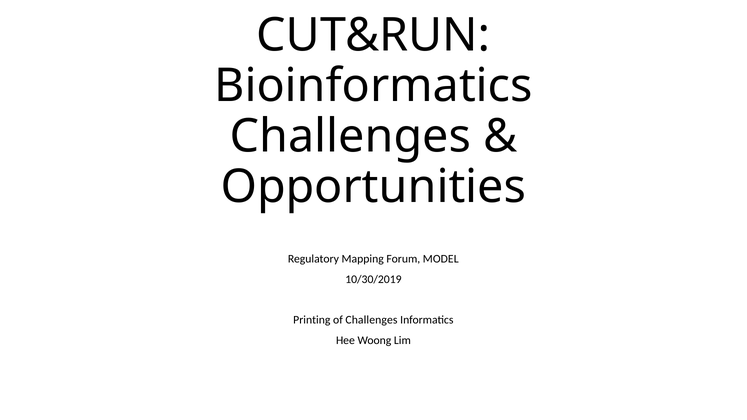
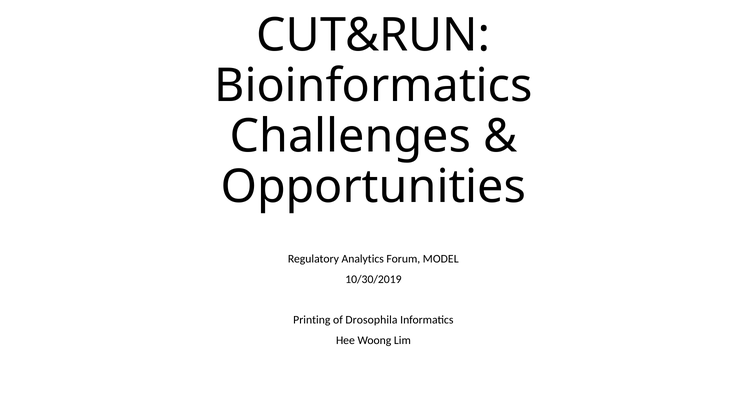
Mapping: Mapping -> Analytics (363, 259)
of Challenges: Challenges -> Drosophila (371, 320)
